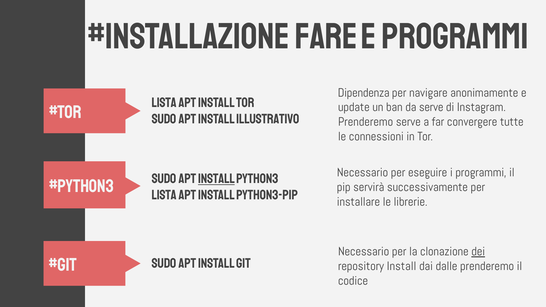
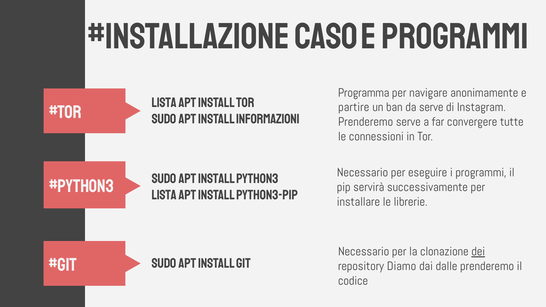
fare: fare -> caso (326, 37)
Dipendenza: Dipendenza -> Programma (364, 93)
update: update -> partire (354, 107)
illustrativo: illustrativo -> informazioni (268, 119)
install underline: present -> none (216, 179)
repository Install: Install -> Diamo (402, 266)
